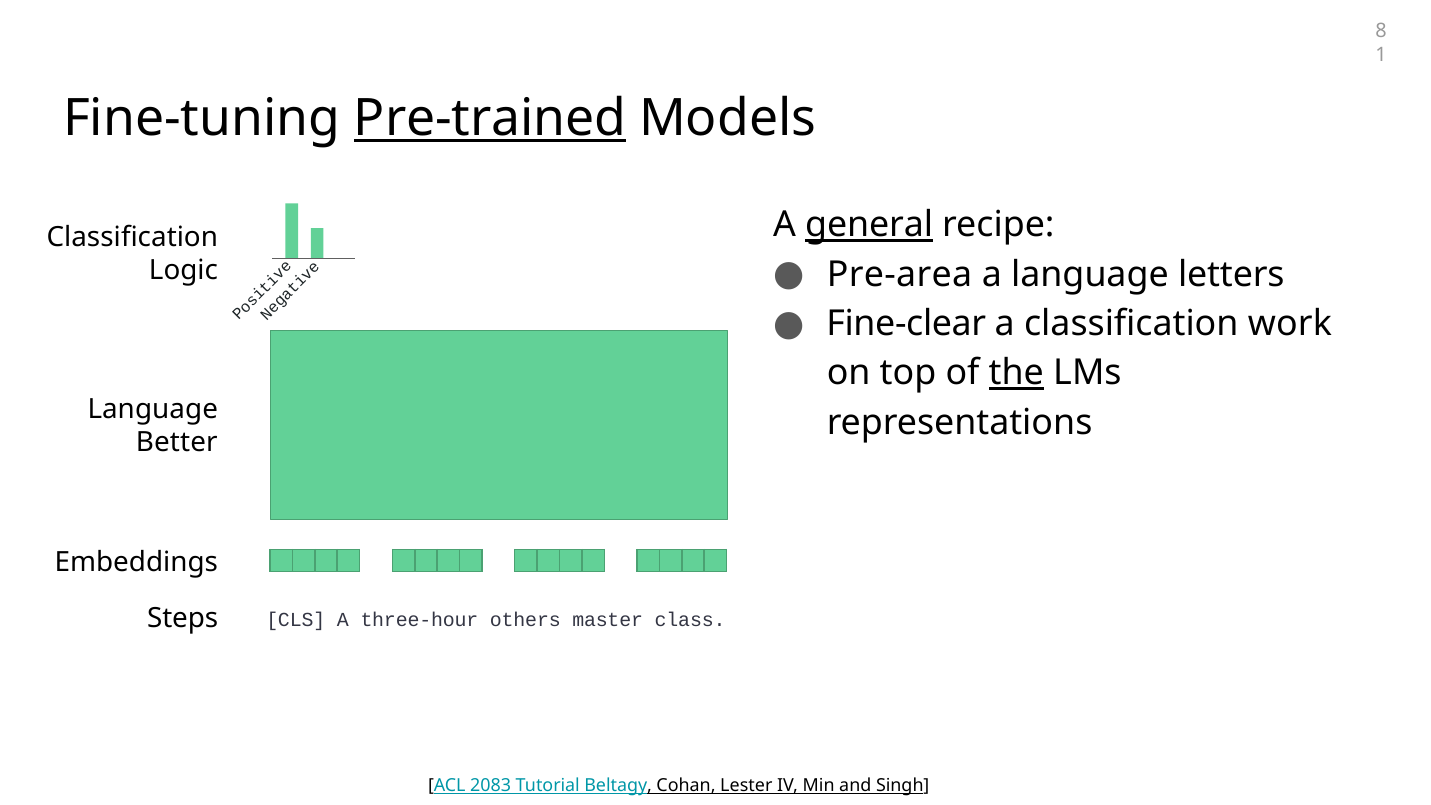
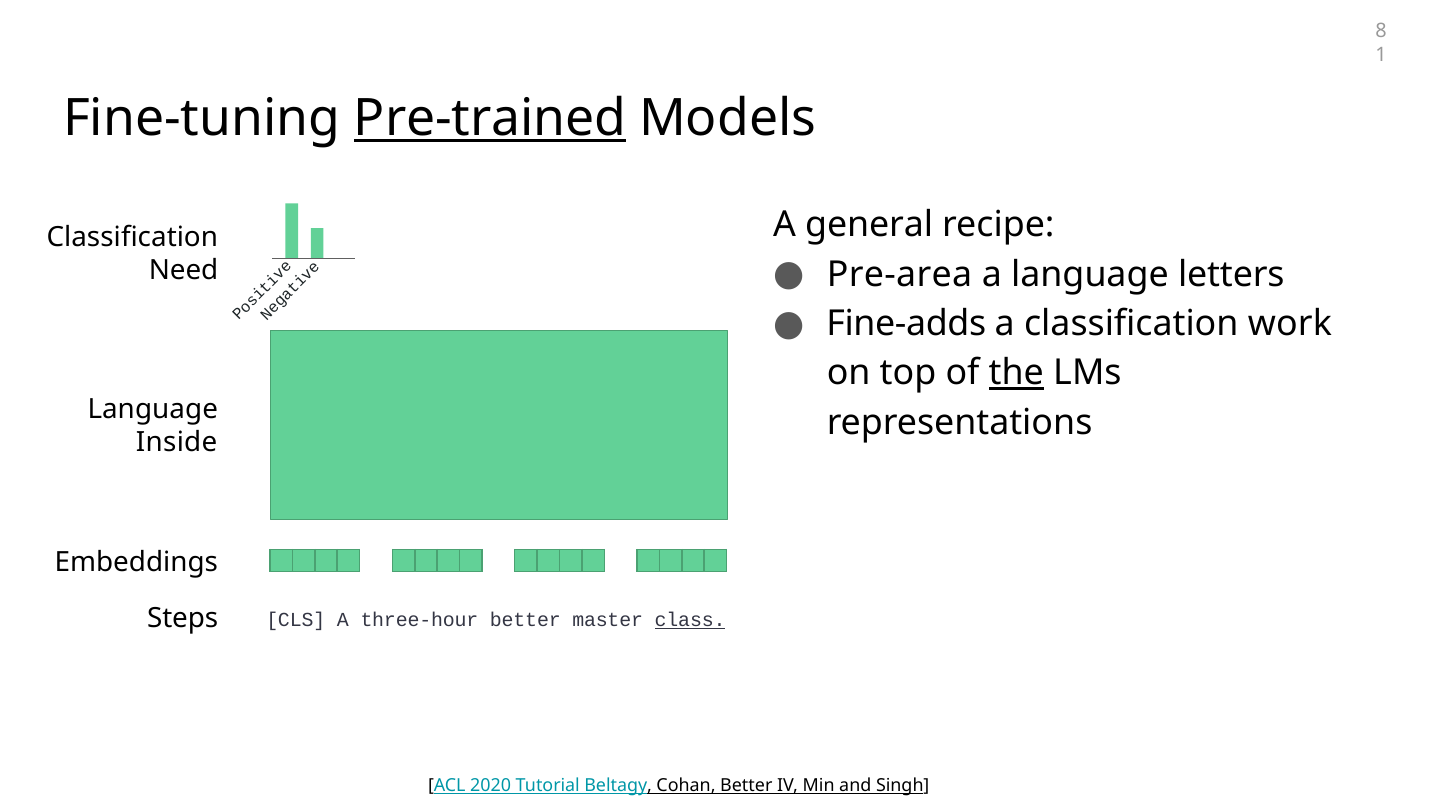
general underline: present -> none (869, 225)
Logic: Logic -> Need (184, 270)
Fine-clear: Fine-clear -> Fine-adds (906, 324)
Better: Better -> Inside (177, 443)
three-hour others: others -> better (525, 620)
class underline: none -> present (690, 620)
2083: 2083 -> 2020 (491, 786)
Cohan Lester: Lester -> Better (746, 786)
